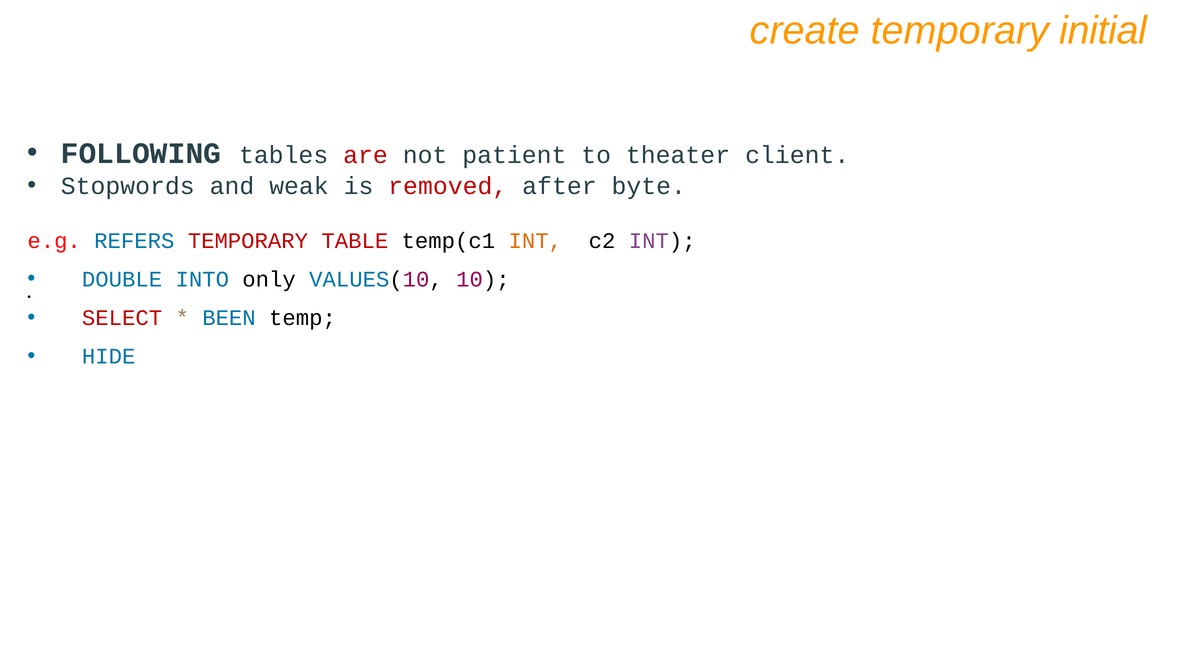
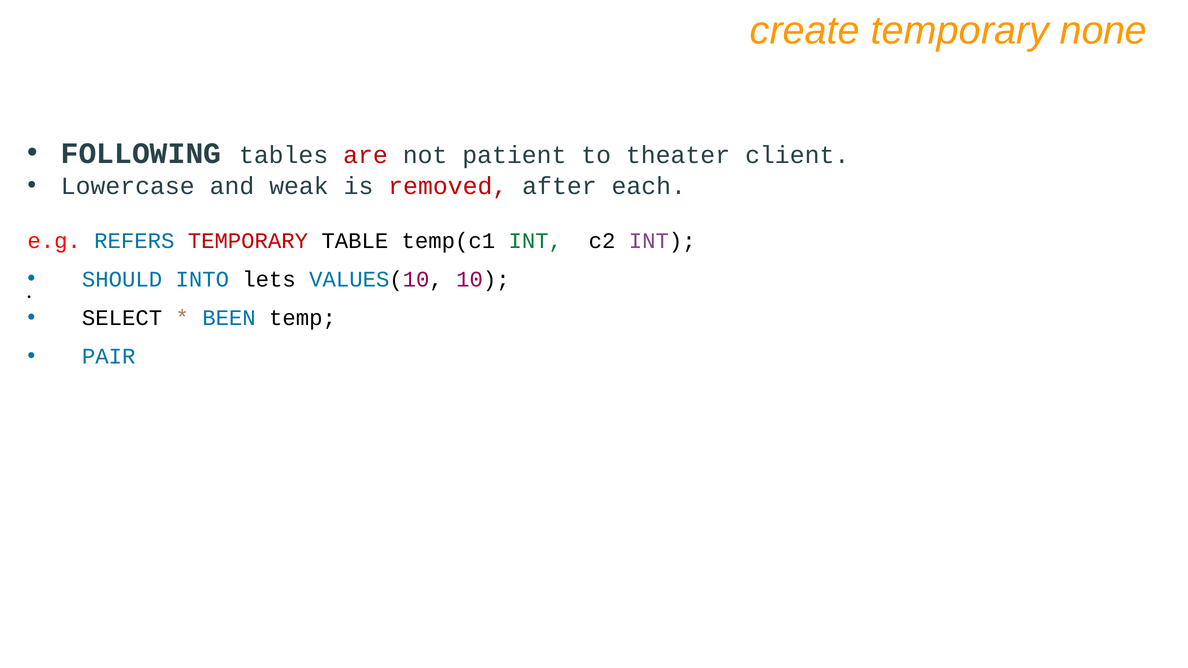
initial: initial -> none (1103, 31)
Stopwords: Stopwords -> Lowercase (128, 186)
byte: byte -> each (649, 186)
TABLE colour: red -> black (355, 241)
INT colour: orange -> green (535, 241)
DOUBLE: DOUBLE -> SHOULD (122, 279)
only: only -> lets (269, 279)
SELECT colour: red -> black (122, 318)
HIDE: HIDE -> PAIR (109, 357)
